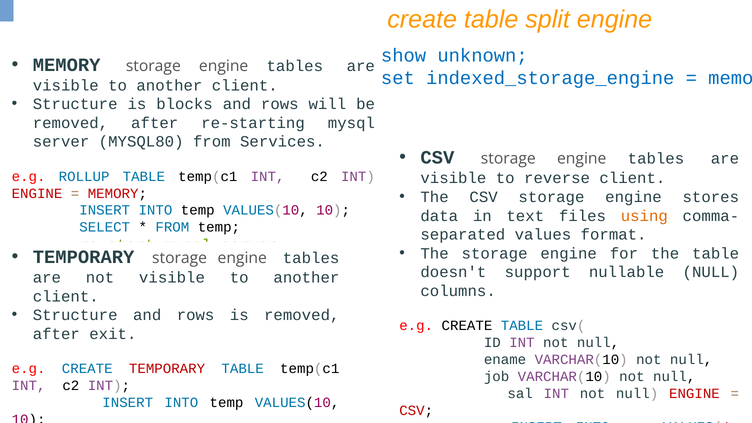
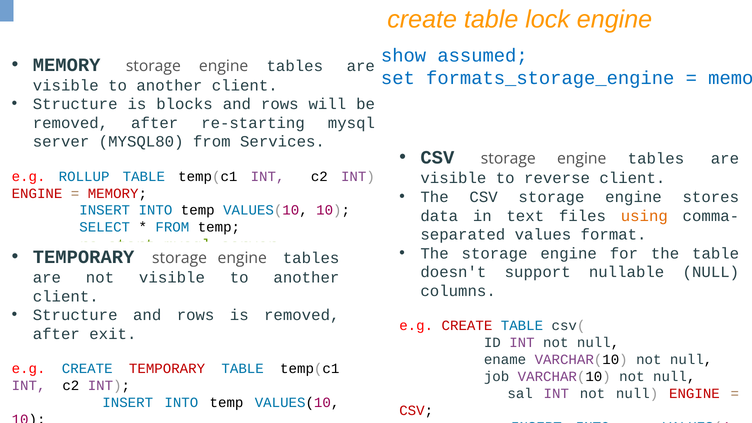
split: split -> lock (548, 20)
unknown: unknown -> assumed (483, 56)
indexed_storage_engine: indexed_storage_engine -> formats_storage_engine (550, 78)
CREATE colour: black -> red (467, 326)
